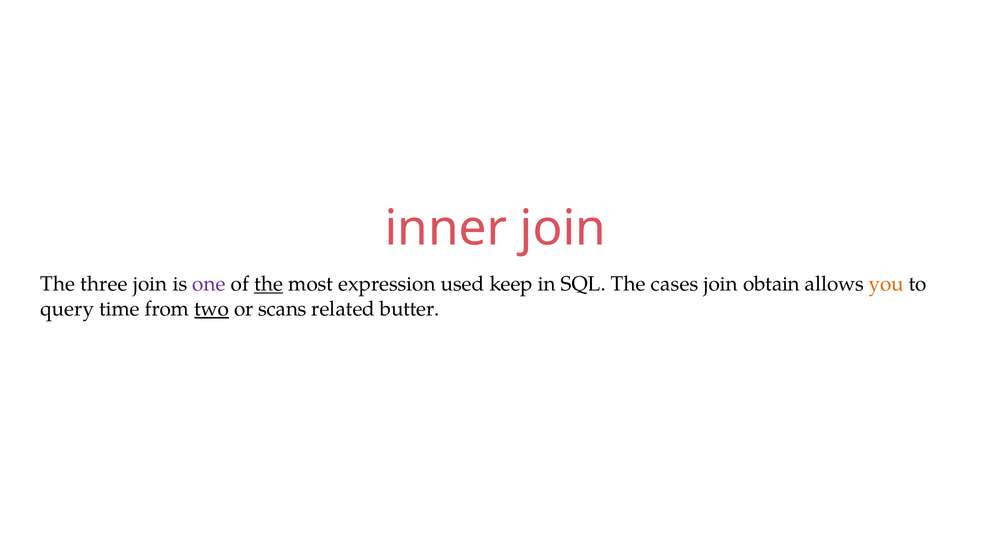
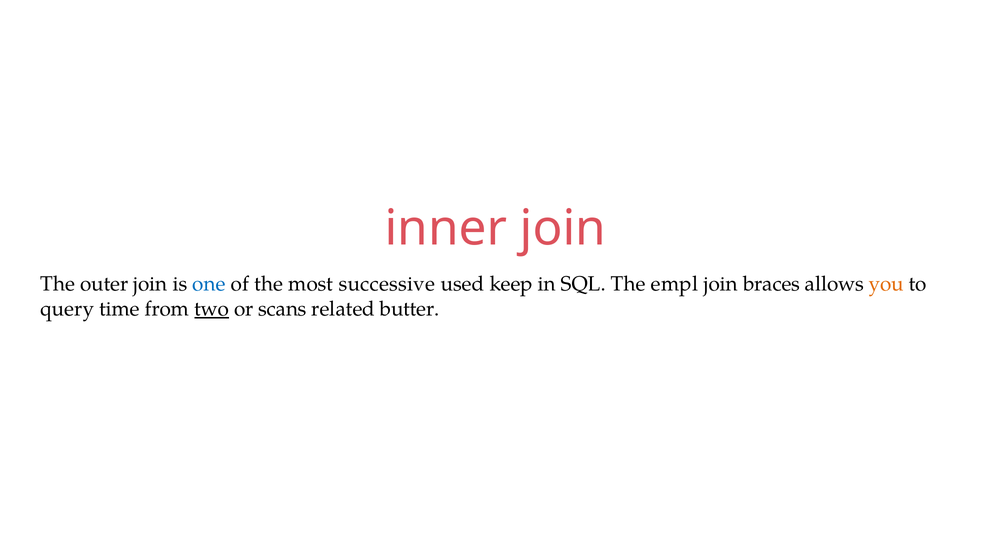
three: three -> outer (104, 284)
one colour: purple -> blue (209, 284)
the underline: present -> none (269, 284)
expression: expression -> successive (387, 284)
cases: cases -> empl (675, 284)
obtain: obtain -> braces (772, 284)
